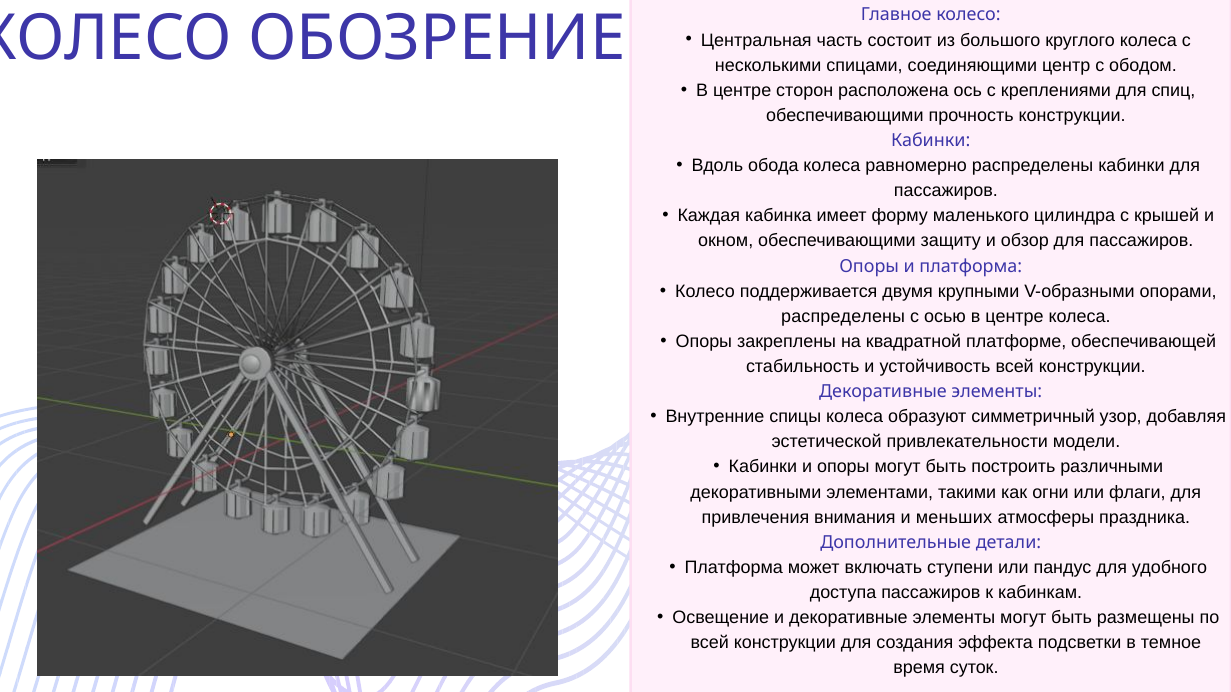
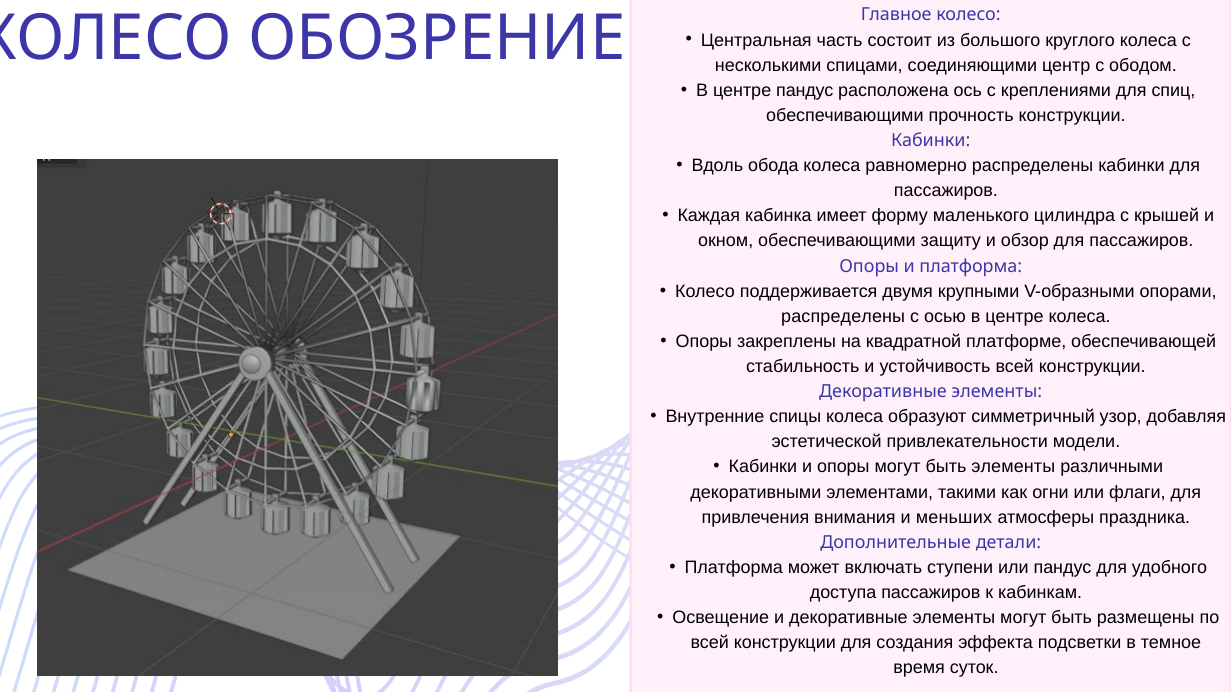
центре сторон: сторон -> пандус (805, 90)
быть построить: построить -> элементы (1013, 467)
